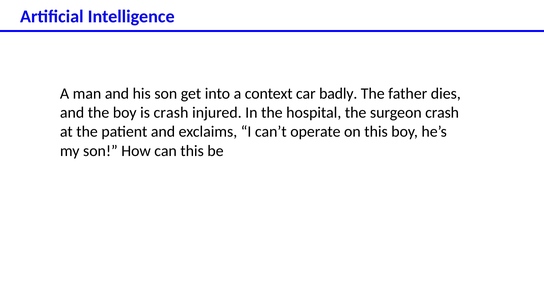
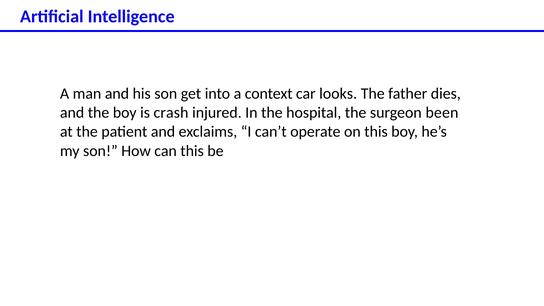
badly: badly -> looks (338, 94)
surgeon crash: crash -> been (442, 113)
